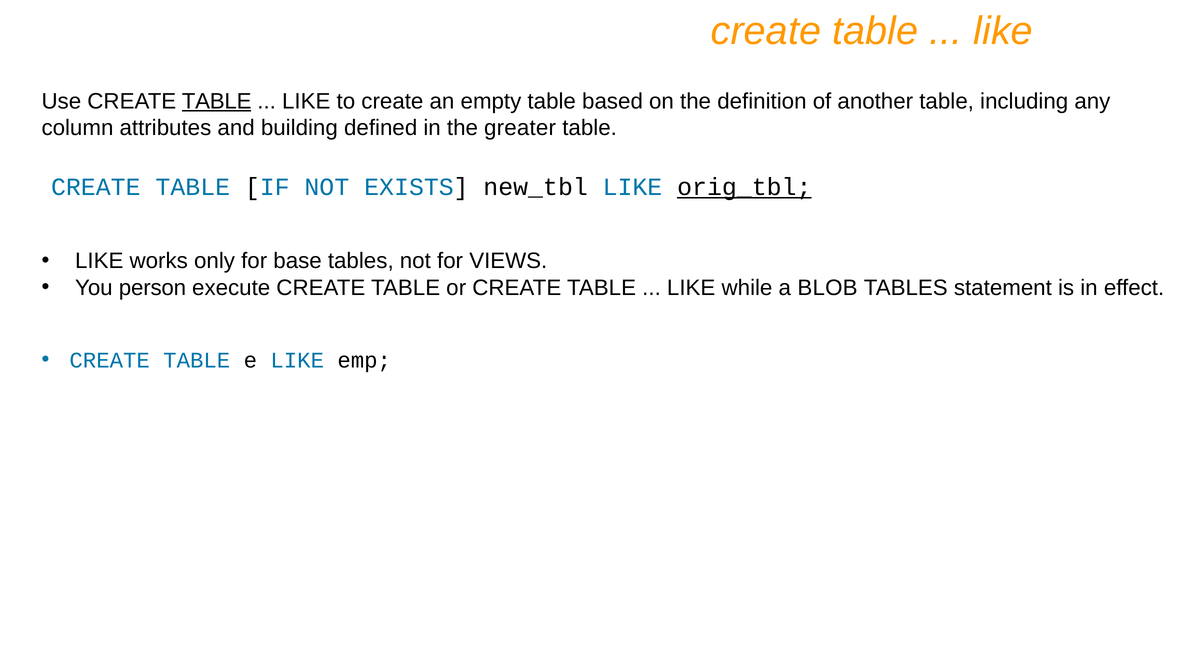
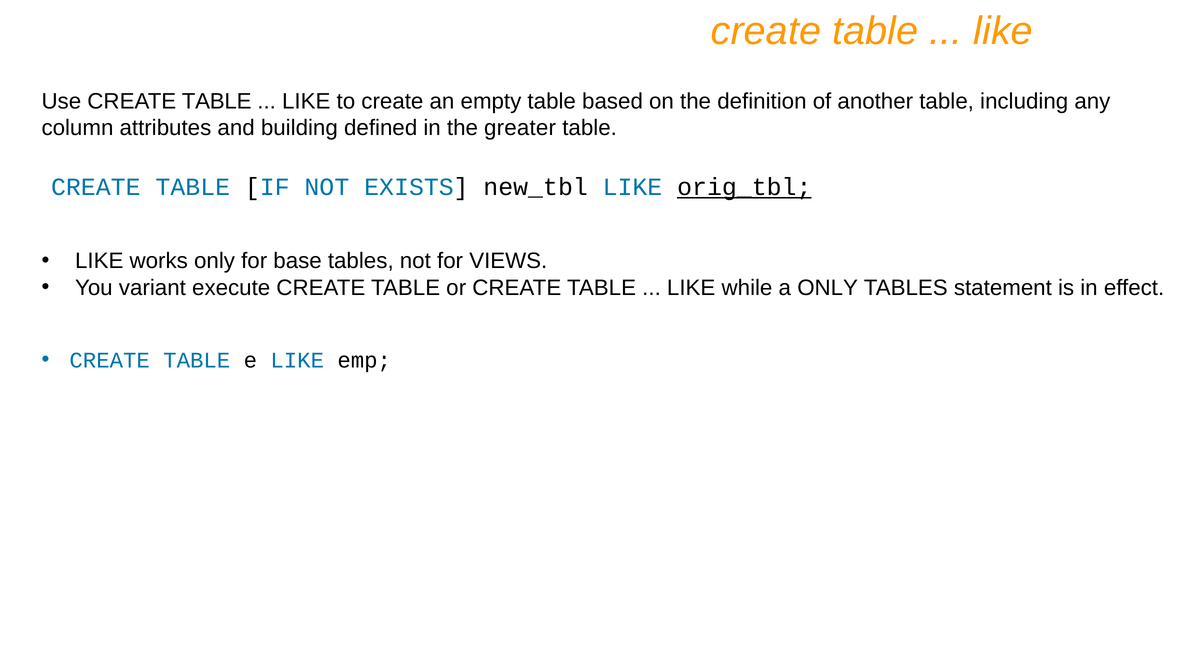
TABLE underline: present -> none (217, 101)
person: person -> variant (152, 288)
a BLOB: BLOB -> ONLY (828, 288)
